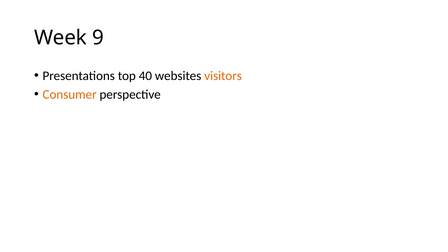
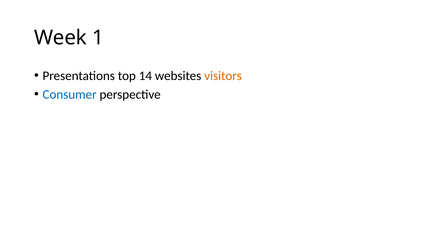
9: 9 -> 1 (98, 38)
40: 40 -> 14 (145, 76)
Consumer colour: orange -> blue (70, 95)
